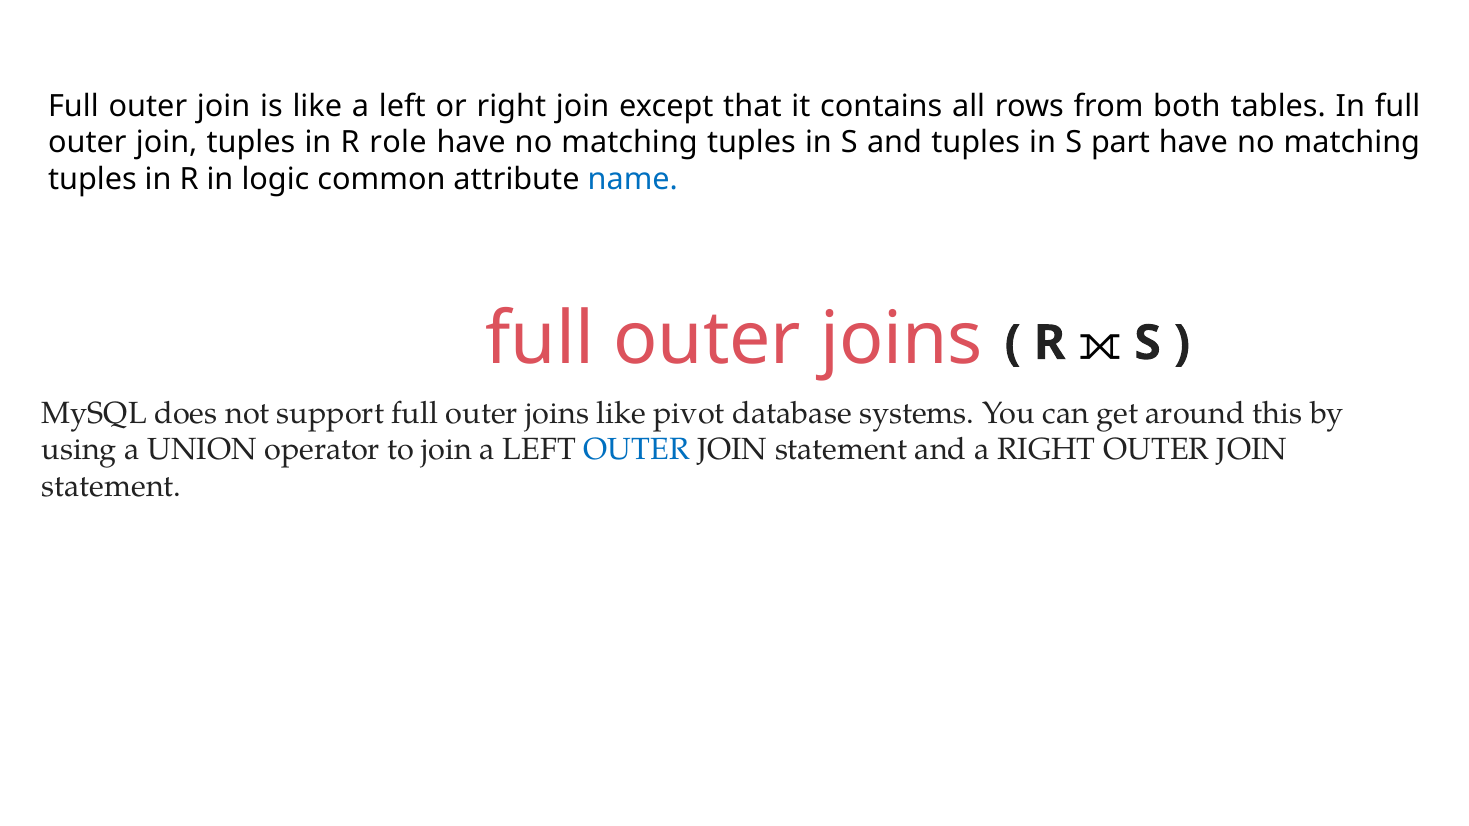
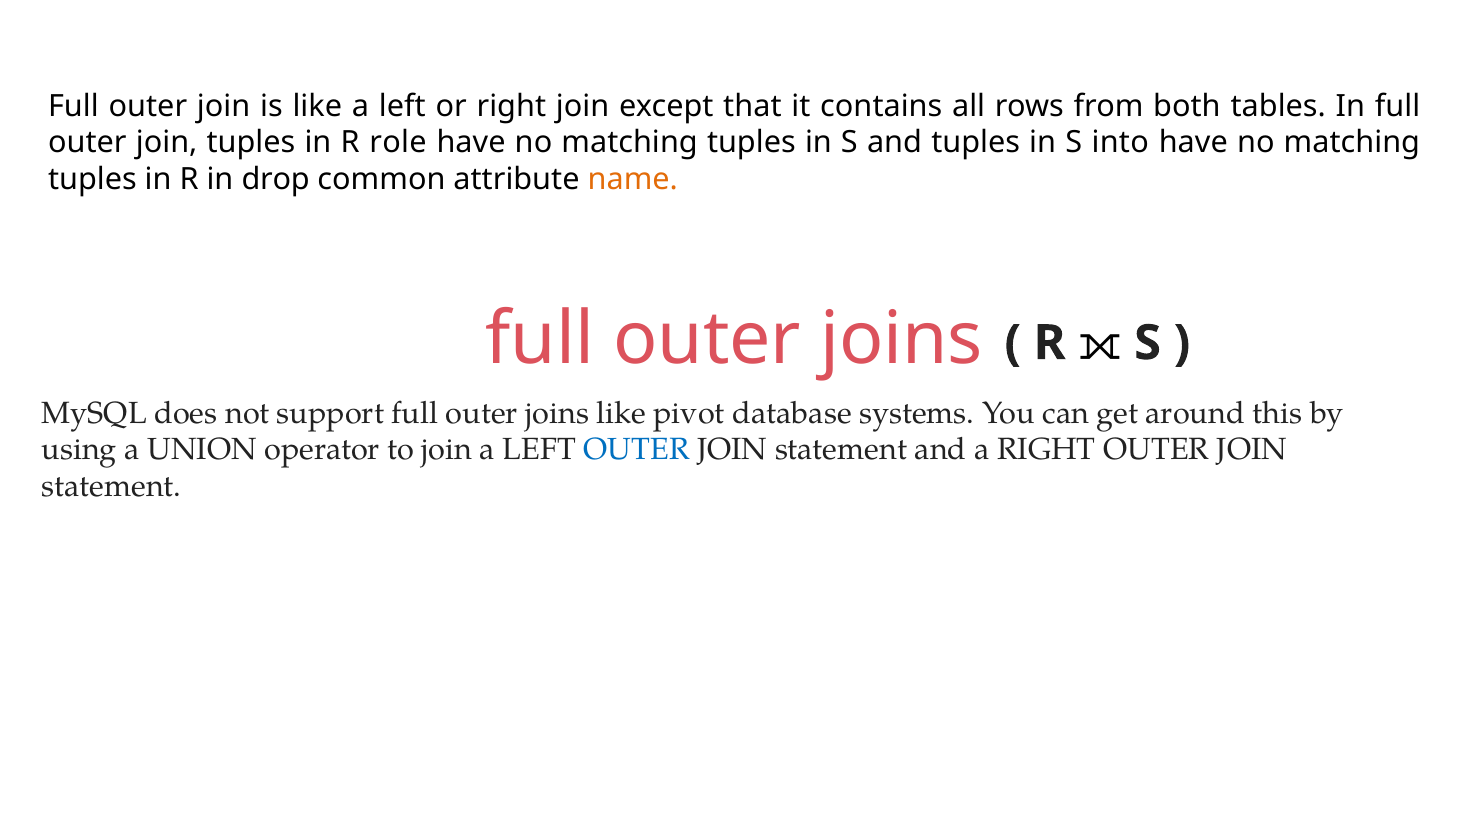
part: part -> into (1120, 143)
logic: logic -> drop (276, 179)
name colour: blue -> orange (633, 179)
